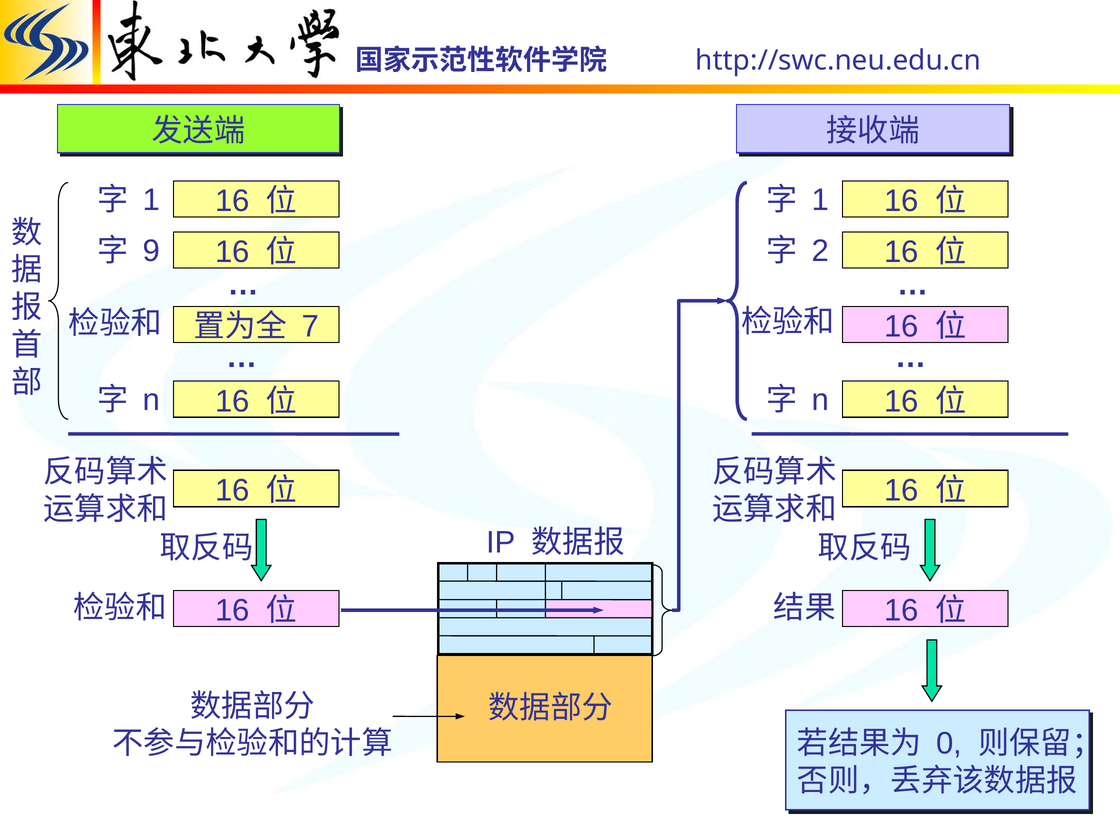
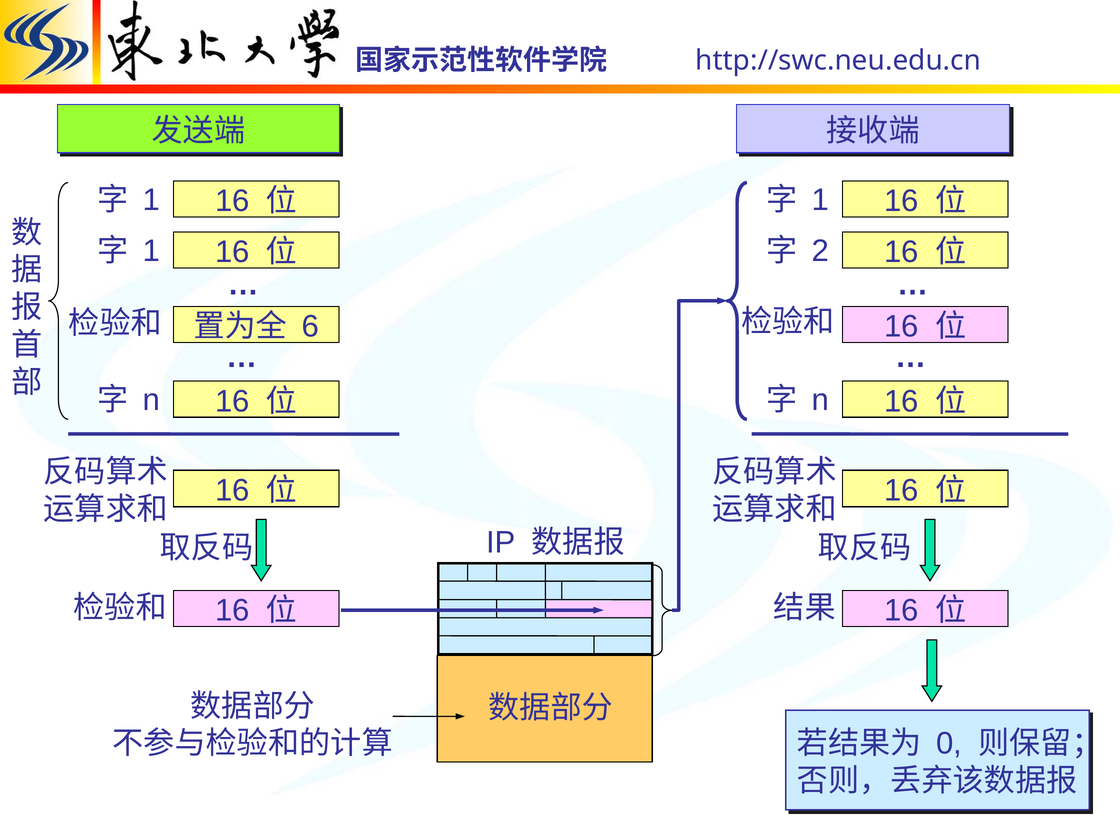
9: 9 -> 1 (152, 251)
7: 7 -> 6 (310, 327)
